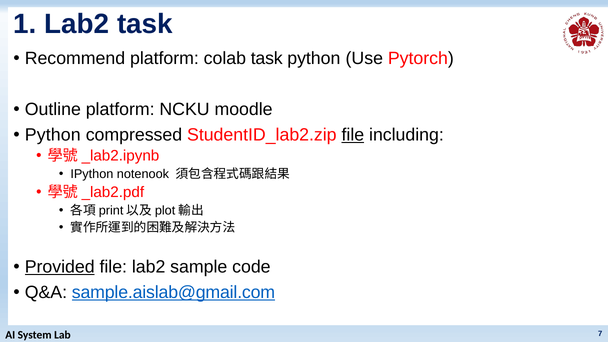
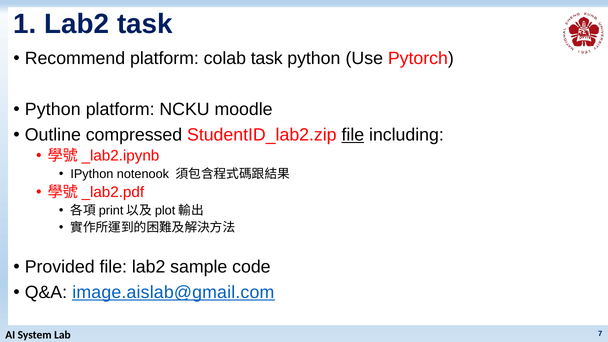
Outline: Outline -> Python (53, 110)
Python: Python -> Outline (53, 135)
Provided underline: present -> none (60, 267)
sample.aislab@gmail.com: sample.aislab@gmail.com -> image.aislab@gmail.com (173, 292)
